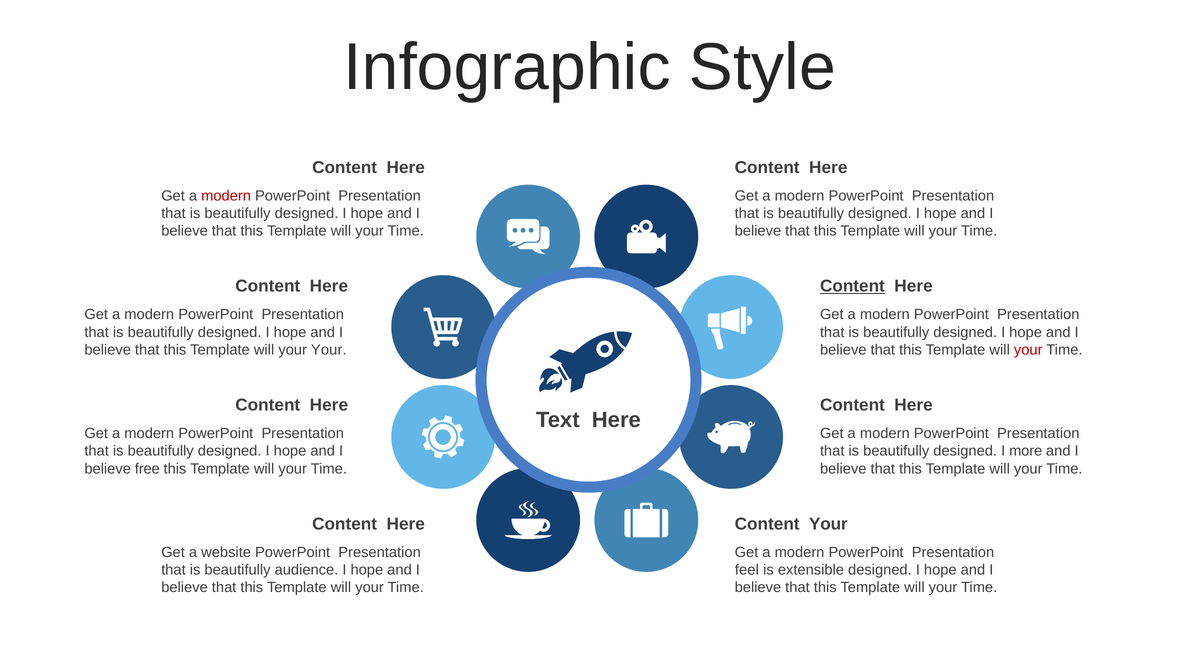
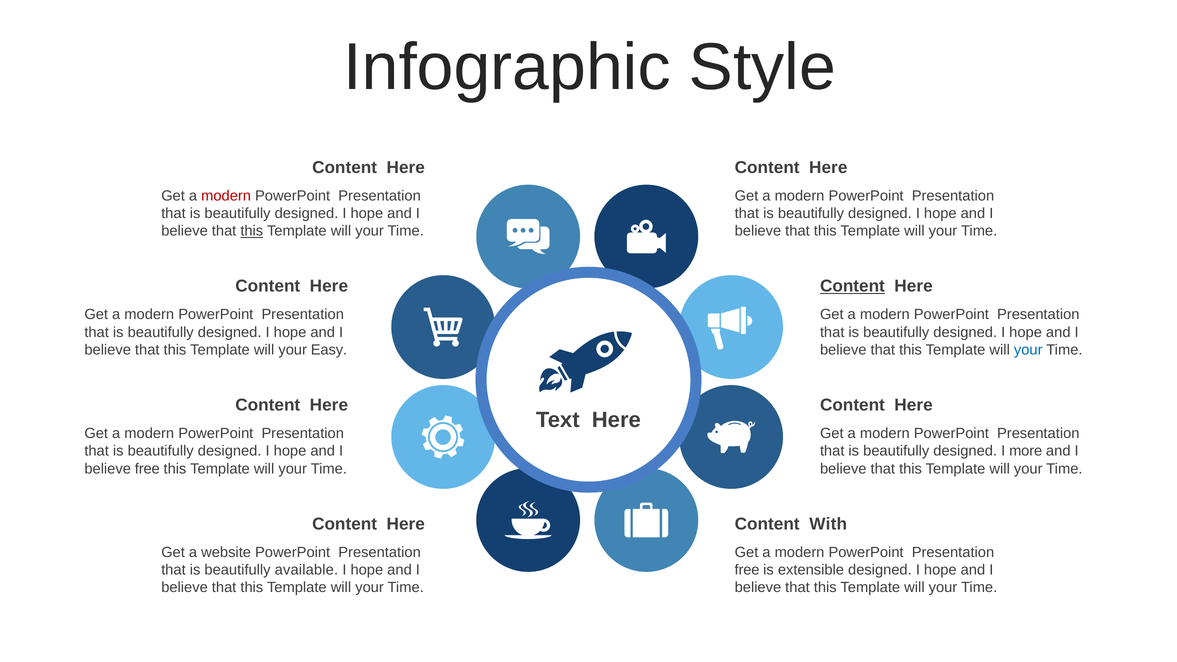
this underline: none -> present (252, 231)
your Your: Your -> Easy (329, 350)
your colour: red -> blue (1028, 350)
Content Your: Your -> With (828, 524)
audience: audience -> available (306, 570)
feel: feel -> free (747, 570)
